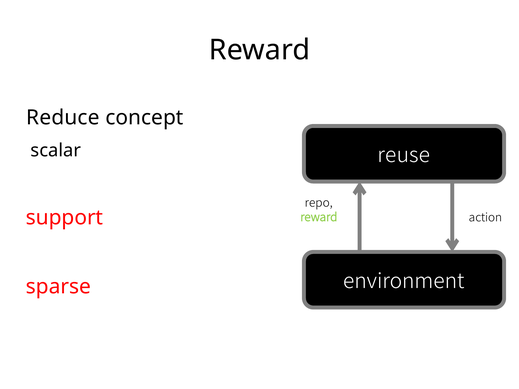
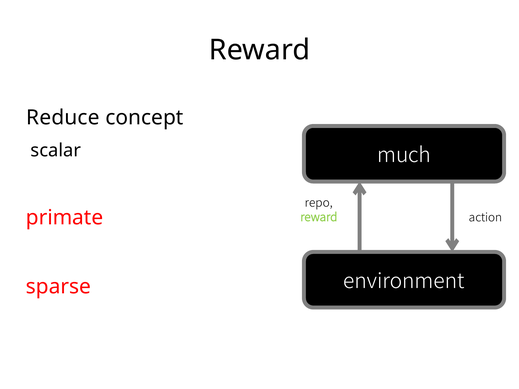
reuse: reuse -> much (404, 155)
support: support -> primate (65, 218)
